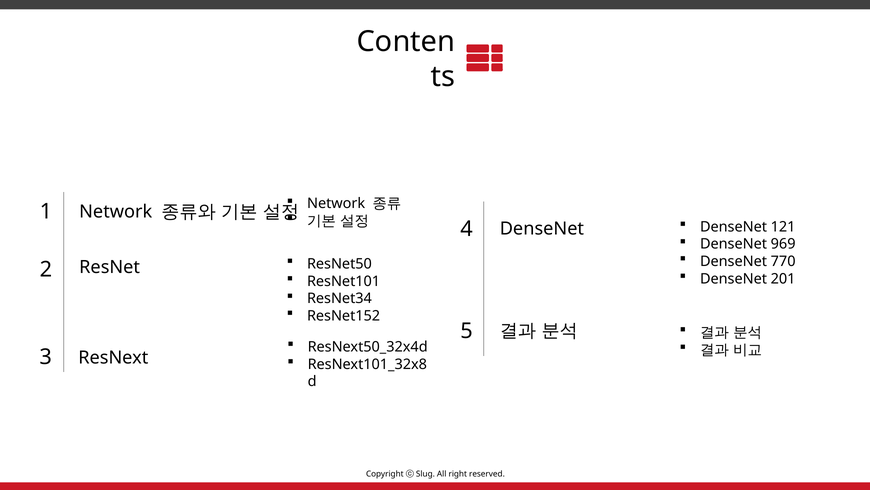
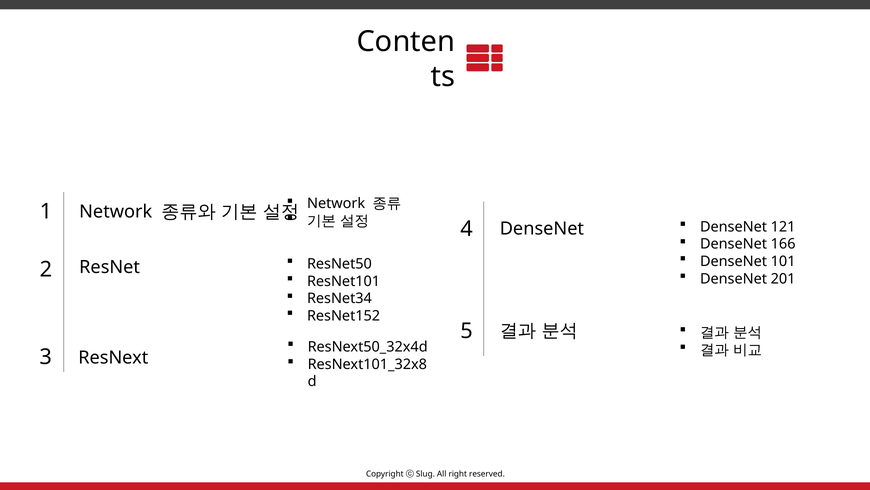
969: 969 -> 166 (783, 244)
770: 770 -> 101 (783, 261)
